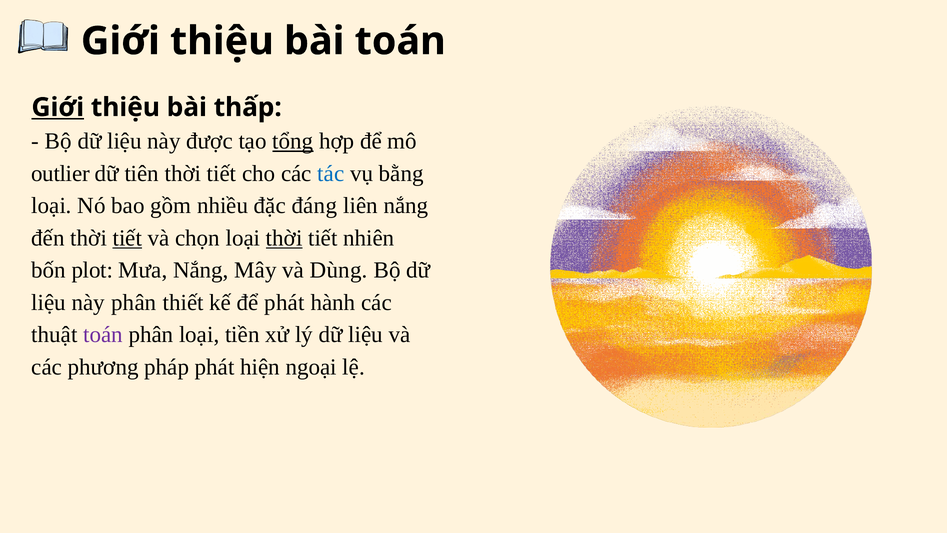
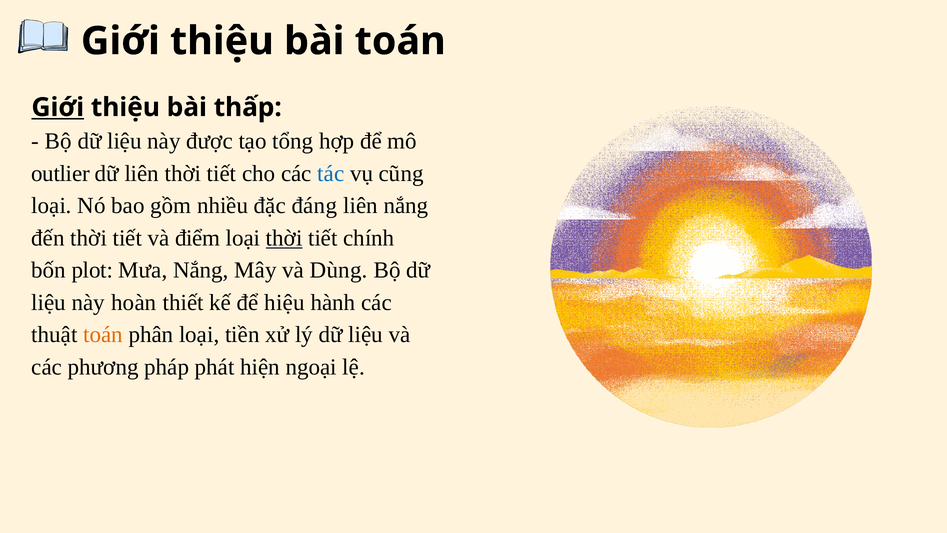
tổng underline: present -> none (293, 141)
dữ tiên: tiên -> liên (142, 174)
bằng: bằng -> cũng (401, 174)
tiết underline: present -> none (127, 238)
chọn: chọn -> điểm (198, 238)
nhiên: nhiên -> chính (369, 238)
này phân: phân -> hoàn (134, 302)
để phát: phát -> hiệu (285, 302)
toán colour: purple -> orange (103, 335)
